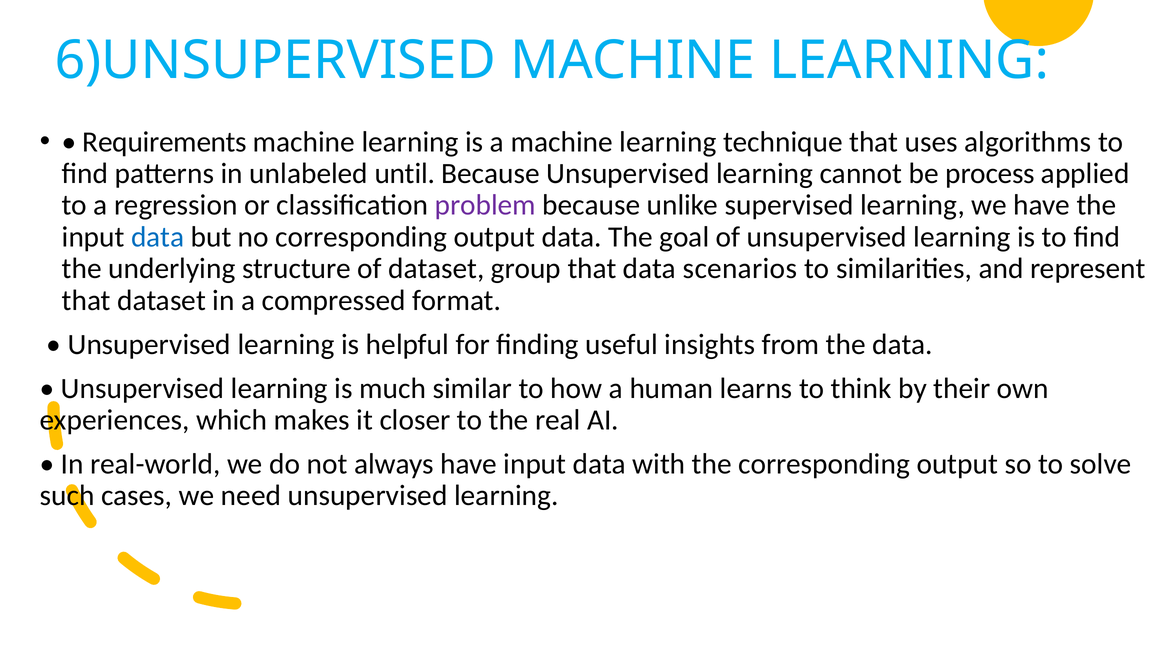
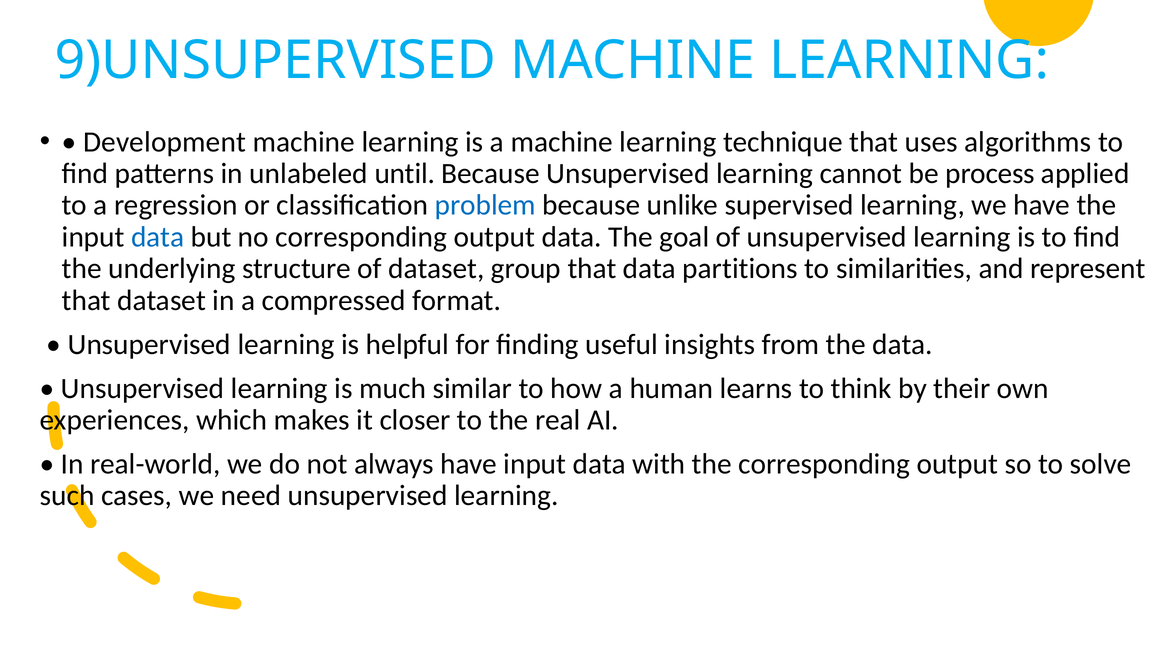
6)UNSUPERVISED: 6)UNSUPERVISED -> 9)UNSUPERVISED (275, 61)
Requirements: Requirements -> Development (165, 142)
problem colour: purple -> blue (485, 205)
scenarios: scenarios -> partitions (740, 269)
